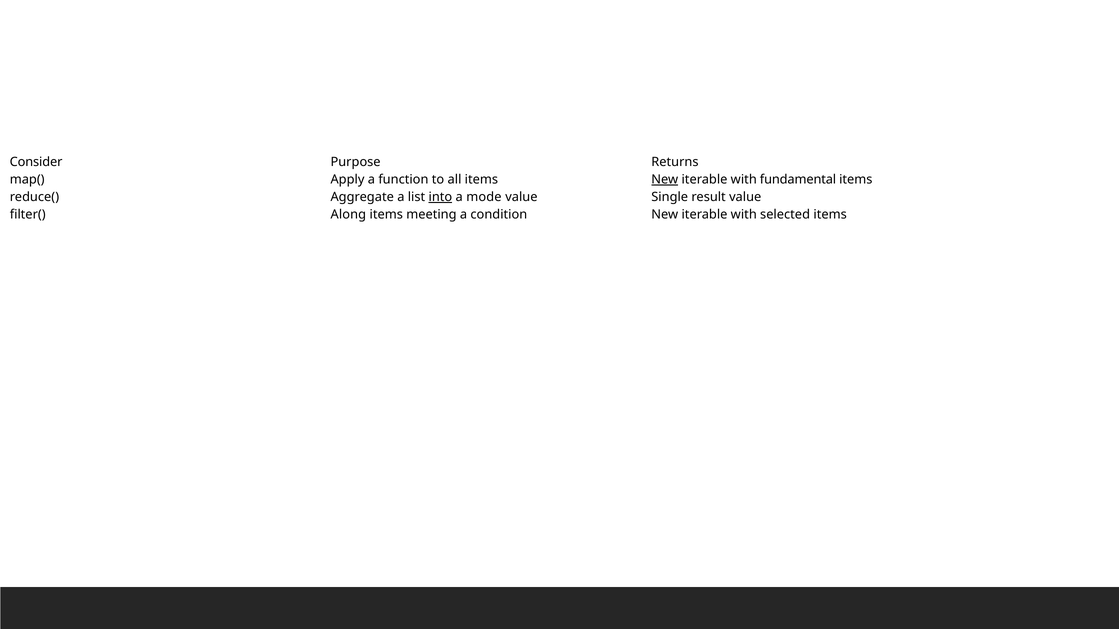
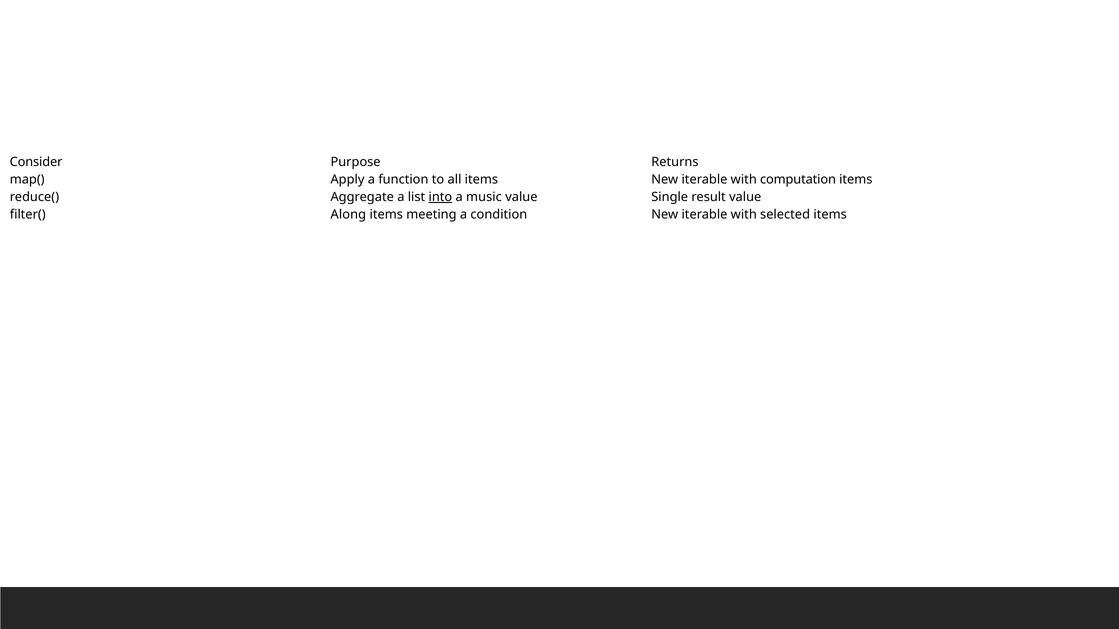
New underline: present -> none (665, 180)
fundamental: fundamental -> computation (798, 180)
mode: mode -> music (484, 197)
